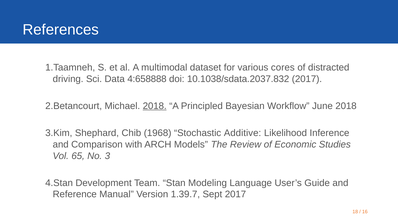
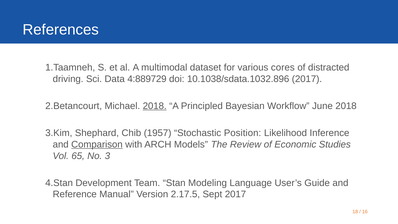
4:658888: 4:658888 -> 4:889729 (147, 79)
10.1038/sdata.2037.832: 10.1038/sdata.2037.832 -> 10.1038/sdata.1032.896 (238, 79)
1968: 1968 -> 1957 (158, 133)
Additive: Additive -> Position (243, 133)
Comparison underline: none -> present (97, 144)
1.39.7: 1.39.7 -> 2.17.5 (185, 194)
